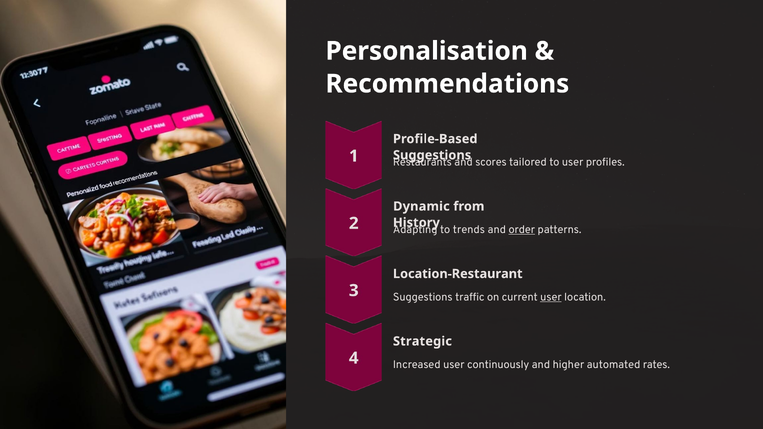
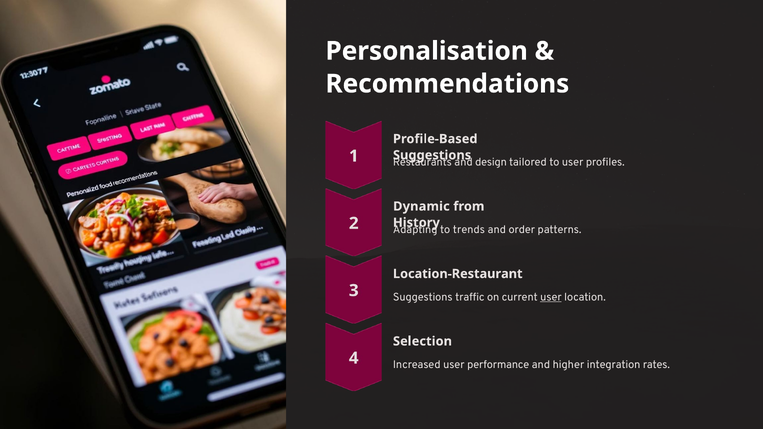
scores: scores -> design (491, 162)
order underline: present -> none (522, 230)
Strategic: Strategic -> Selection (422, 341)
continuously: continuously -> performance (498, 365)
automated: automated -> integration (614, 365)
